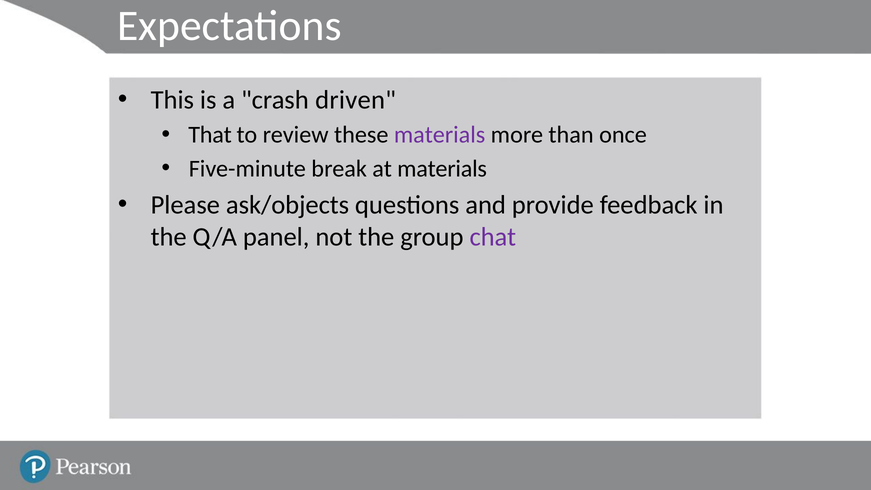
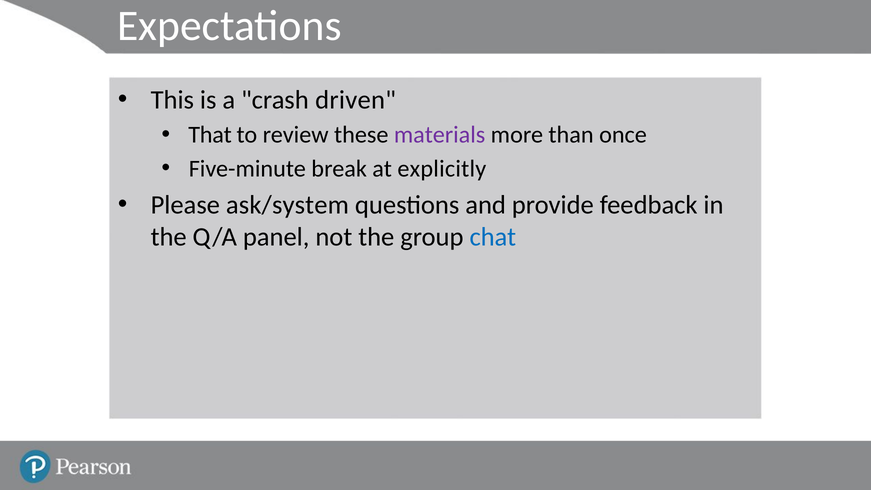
at materials: materials -> explicitly (442, 169)
ask/objects: ask/objects -> ask/system (287, 205)
chat colour: purple -> blue (493, 237)
